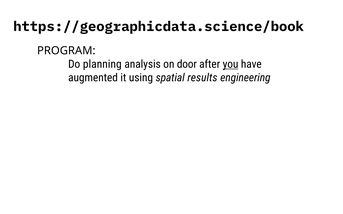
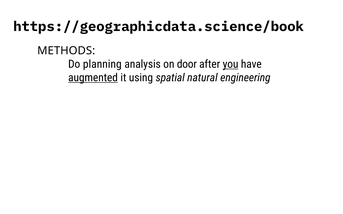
PROGRAM: PROGRAM -> METHODS (66, 51)
augmented underline: none -> present (93, 78)
results: results -> natural (202, 78)
